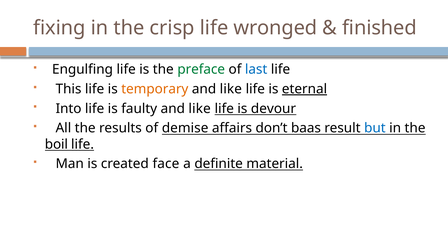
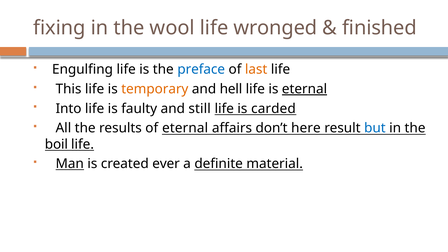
crisp: crisp -> wool (172, 28)
preface colour: green -> blue (201, 70)
last colour: blue -> orange (256, 70)
like: like -> hell (231, 89)
faulty and like: like -> still (200, 109)
devour: devour -> carded (273, 109)
of demise: demise -> eternal (185, 128)
baas: baas -> here (306, 128)
Man underline: none -> present (70, 164)
face: face -> ever (166, 164)
